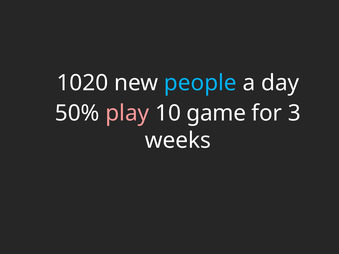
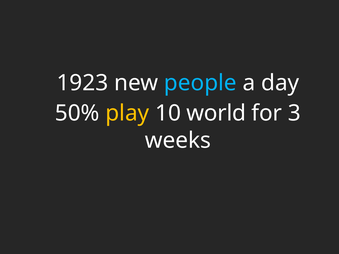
1020: 1020 -> 1923 (82, 83)
play colour: pink -> yellow (127, 113)
game: game -> world (216, 113)
